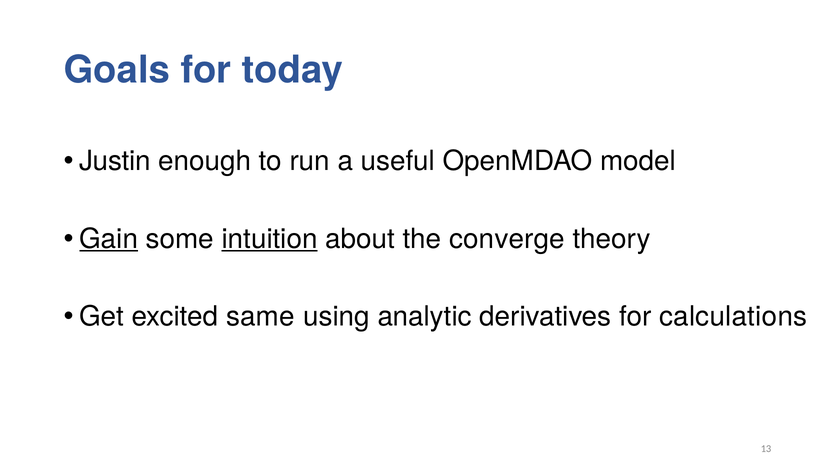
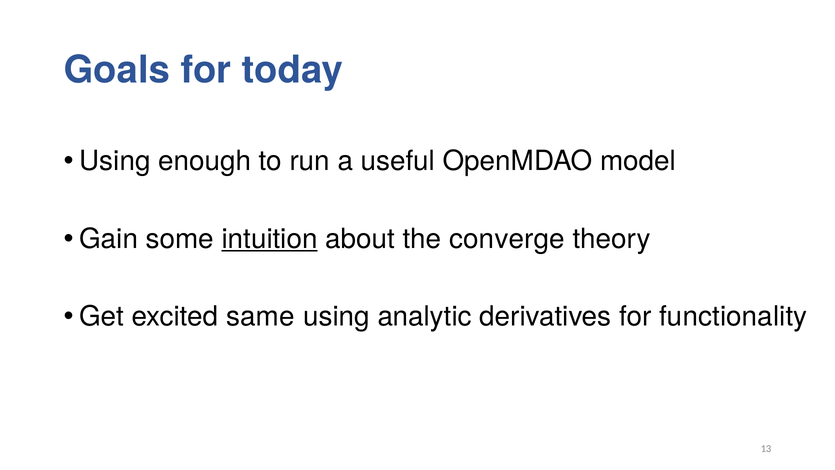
Justin: Justin -> Using (115, 161)
Gain underline: present -> none (109, 239)
calculations: calculations -> functionality (733, 316)
